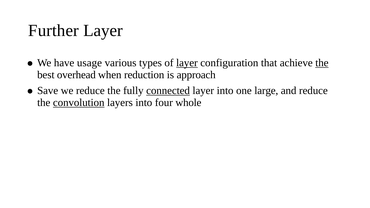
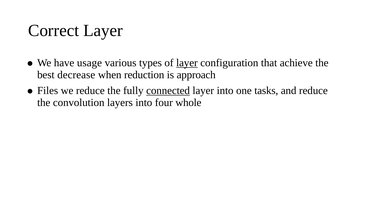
Further: Further -> Correct (54, 31)
the underline: present -> none (322, 63)
overhead: overhead -> decrease (76, 75)
Save: Save -> Files (48, 91)
large: large -> tasks (266, 91)
convolution underline: present -> none (79, 103)
